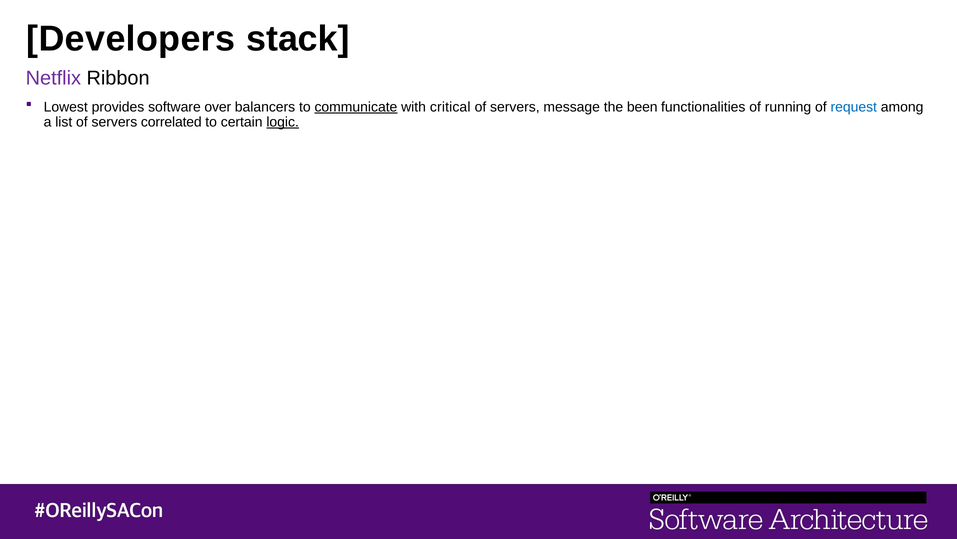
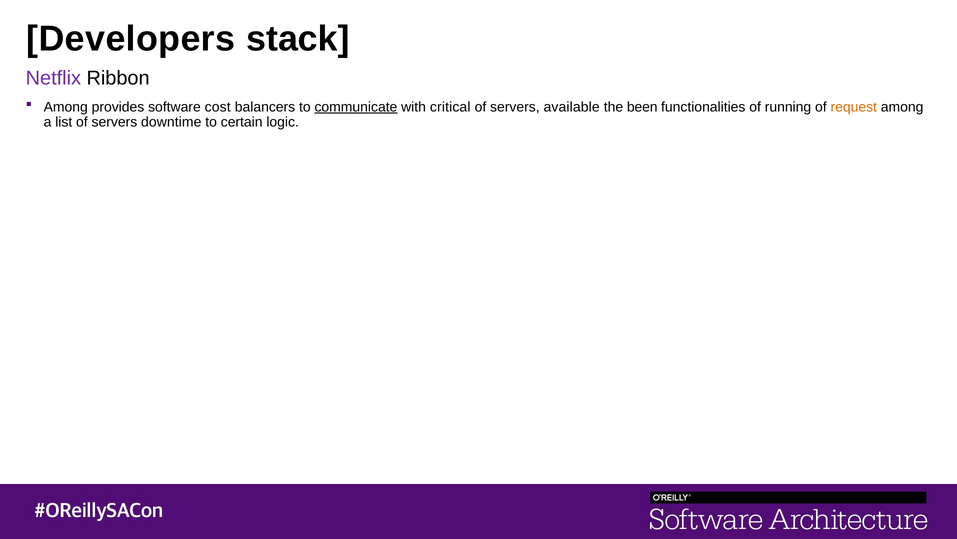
Lowest: Lowest -> Among (66, 107)
over: over -> cost (218, 107)
message: message -> available (572, 107)
request colour: blue -> orange (854, 107)
correlated: correlated -> downtime (171, 122)
logic underline: present -> none (283, 122)
